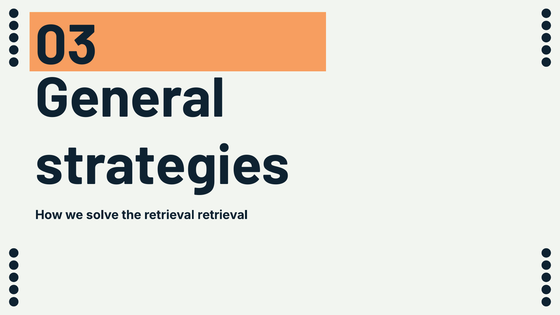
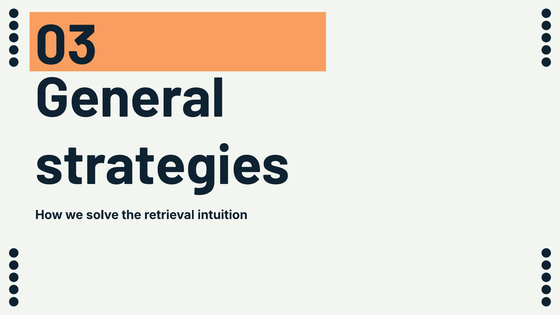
retrieval retrieval: retrieval -> intuition (223, 215)
